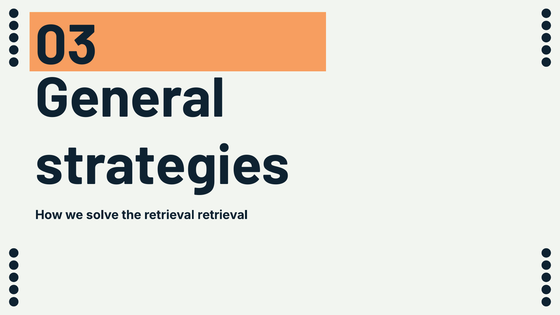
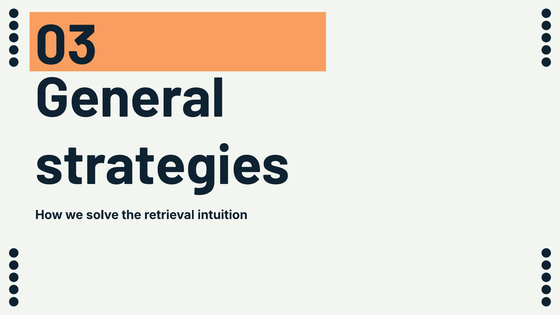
retrieval retrieval: retrieval -> intuition (223, 215)
